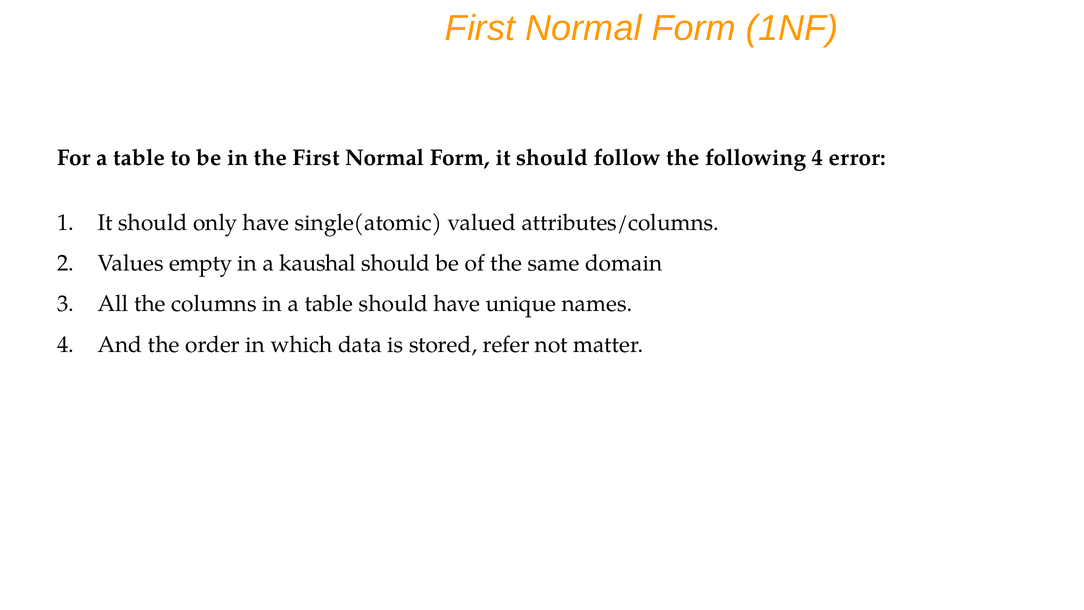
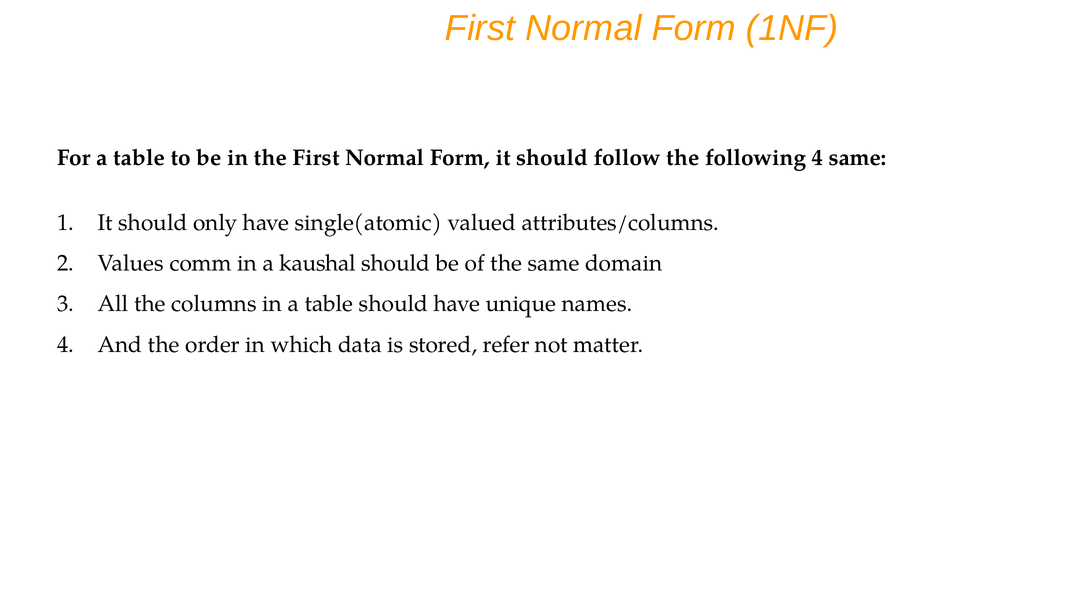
4 error: error -> same (858, 158)
empty: empty -> comm (201, 263)
